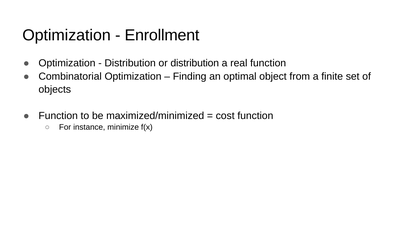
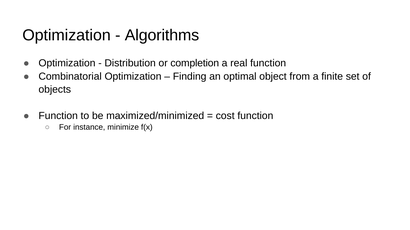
Enrollment: Enrollment -> Algorithms (162, 35)
or distribution: distribution -> completion (195, 63)
